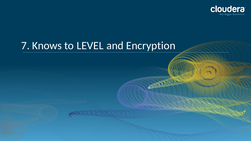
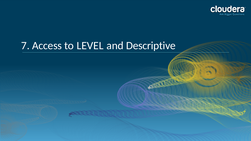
Knows: Knows -> Access (47, 46)
Encryption: Encryption -> Descriptive (151, 46)
